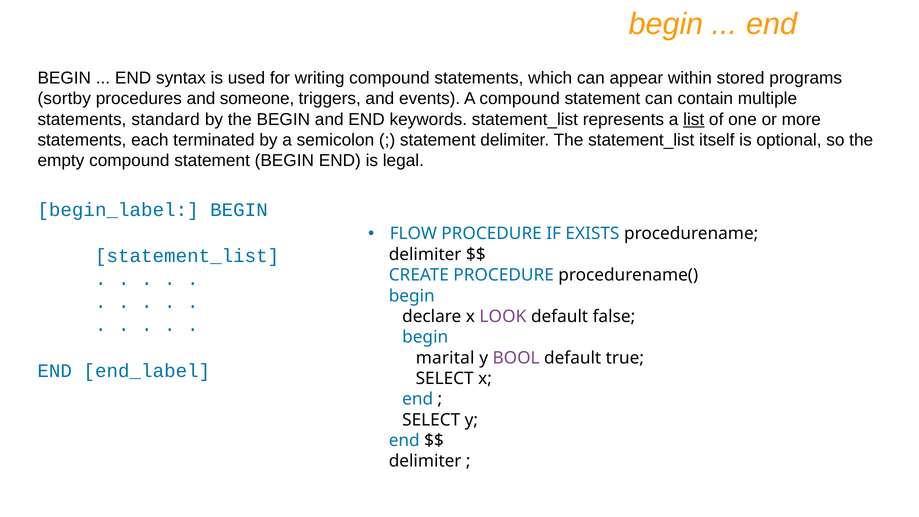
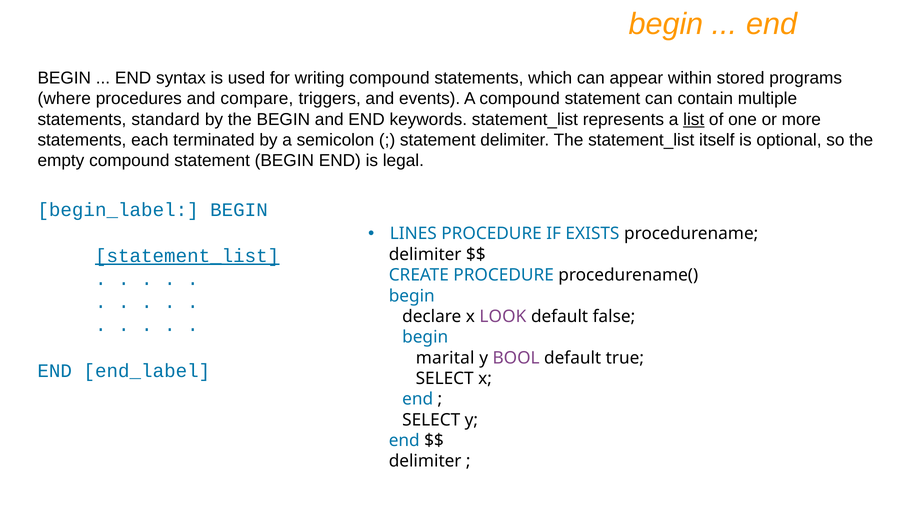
sortby: sortby -> where (64, 99)
someone: someone -> compare (257, 99)
FLOW: FLOW -> LINES (413, 234)
statement_list underline: none -> present (187, 256)
